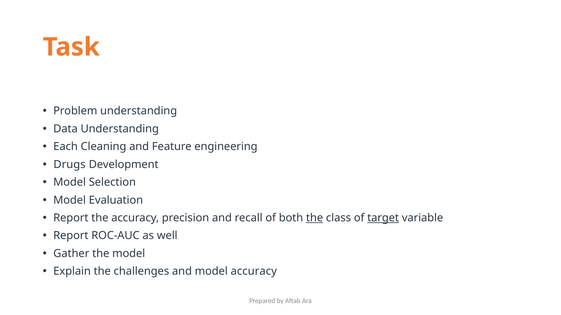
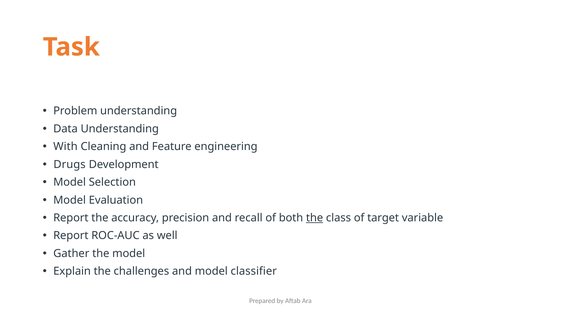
Each: Each -> With (65, 147)
target underline: present -> none (383, 218)
model accuracy: accuracy -> classifier (254, 272)
